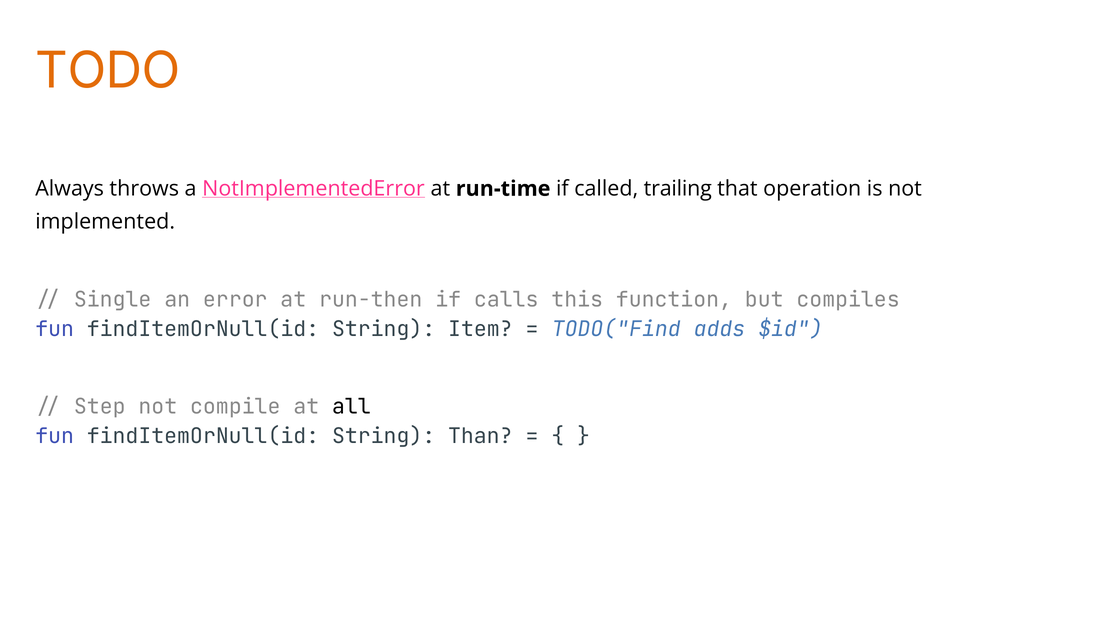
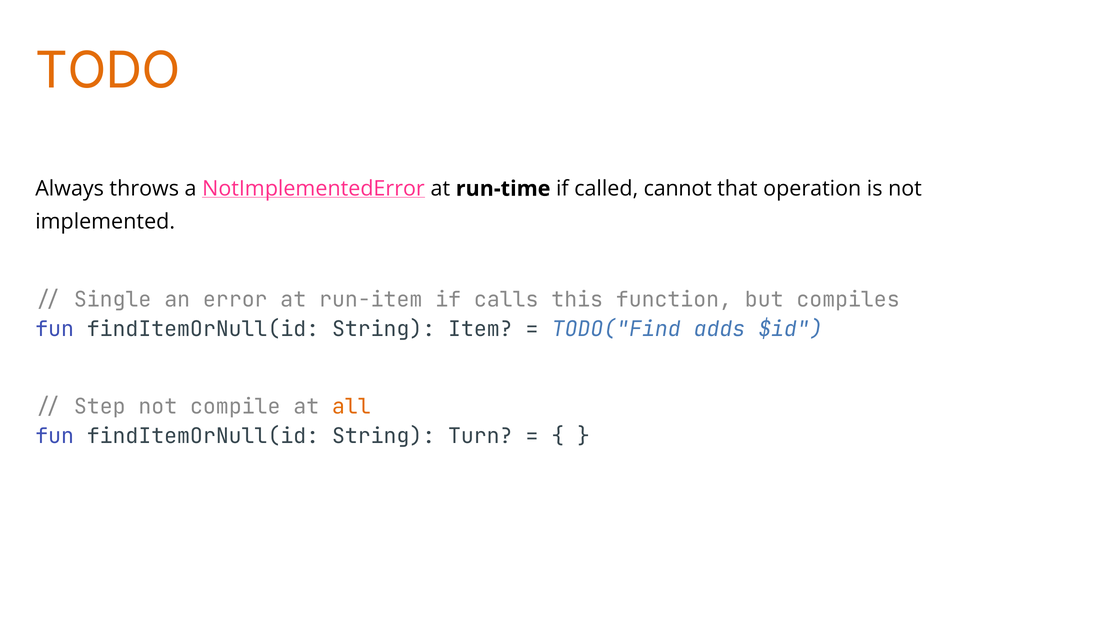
trailing: trailing -> cannot (678, 189)
run-then: run-then -> run-item (371, 299)
all colour: black -> orange (351, 407)
Than: Than -> Turn (480, 436)
